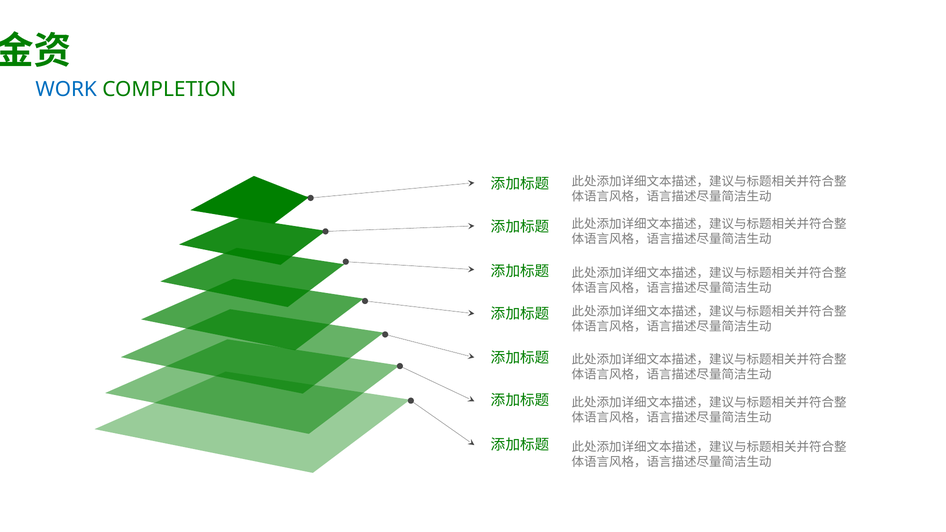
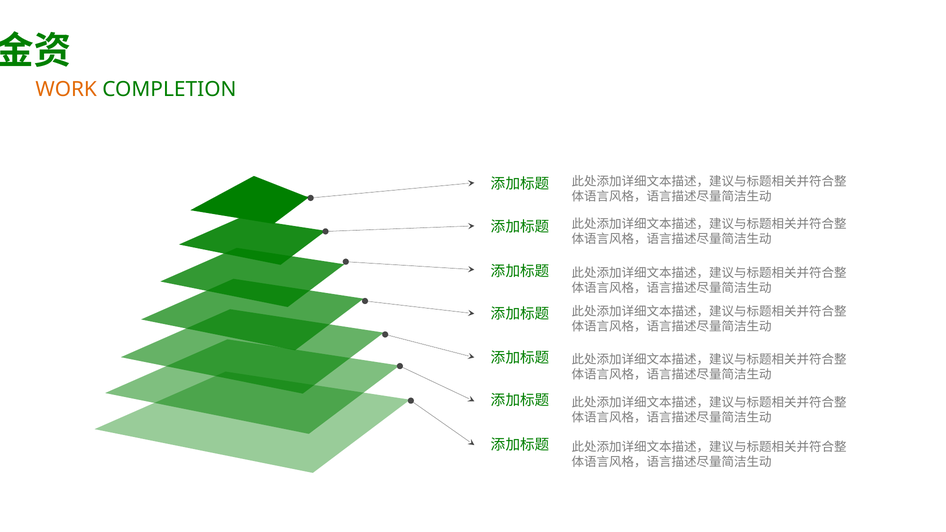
WORK colour: blue -> orange (66, 89)
